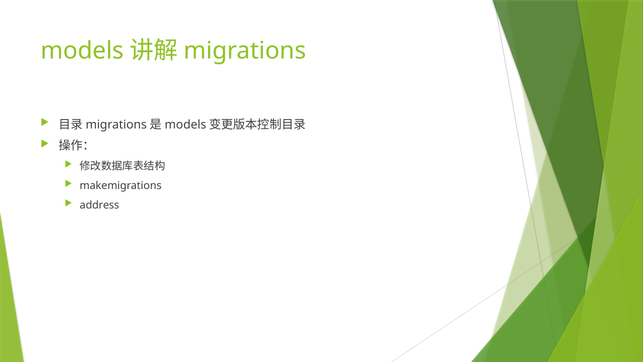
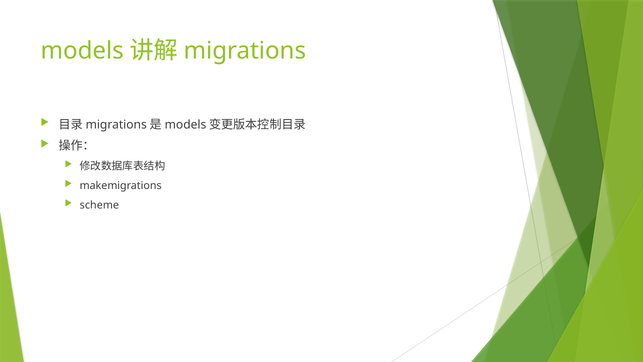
address: address -> scheme (99, 205)
